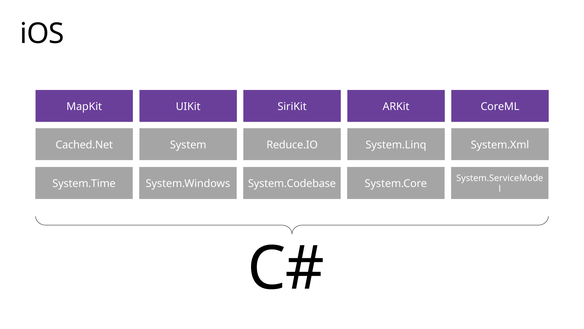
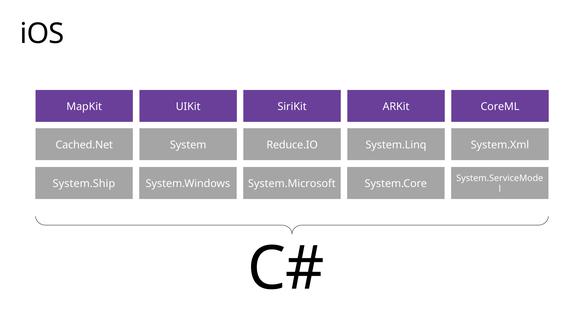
System.Time: System.Time -> System.Ship (84, 183)
System.Codebase: System.Codebase -> System.Microsoft (292, 183)
